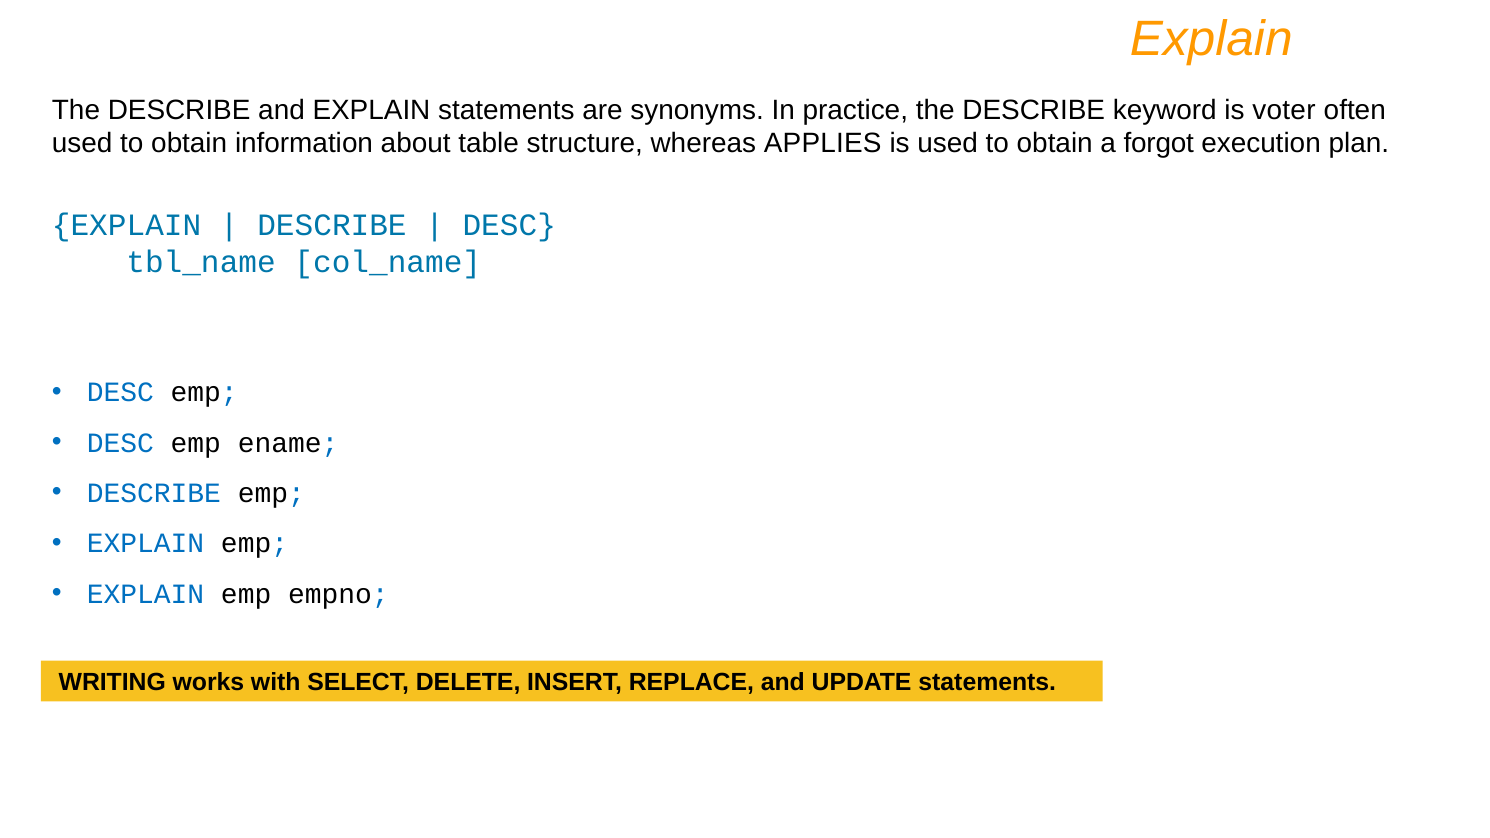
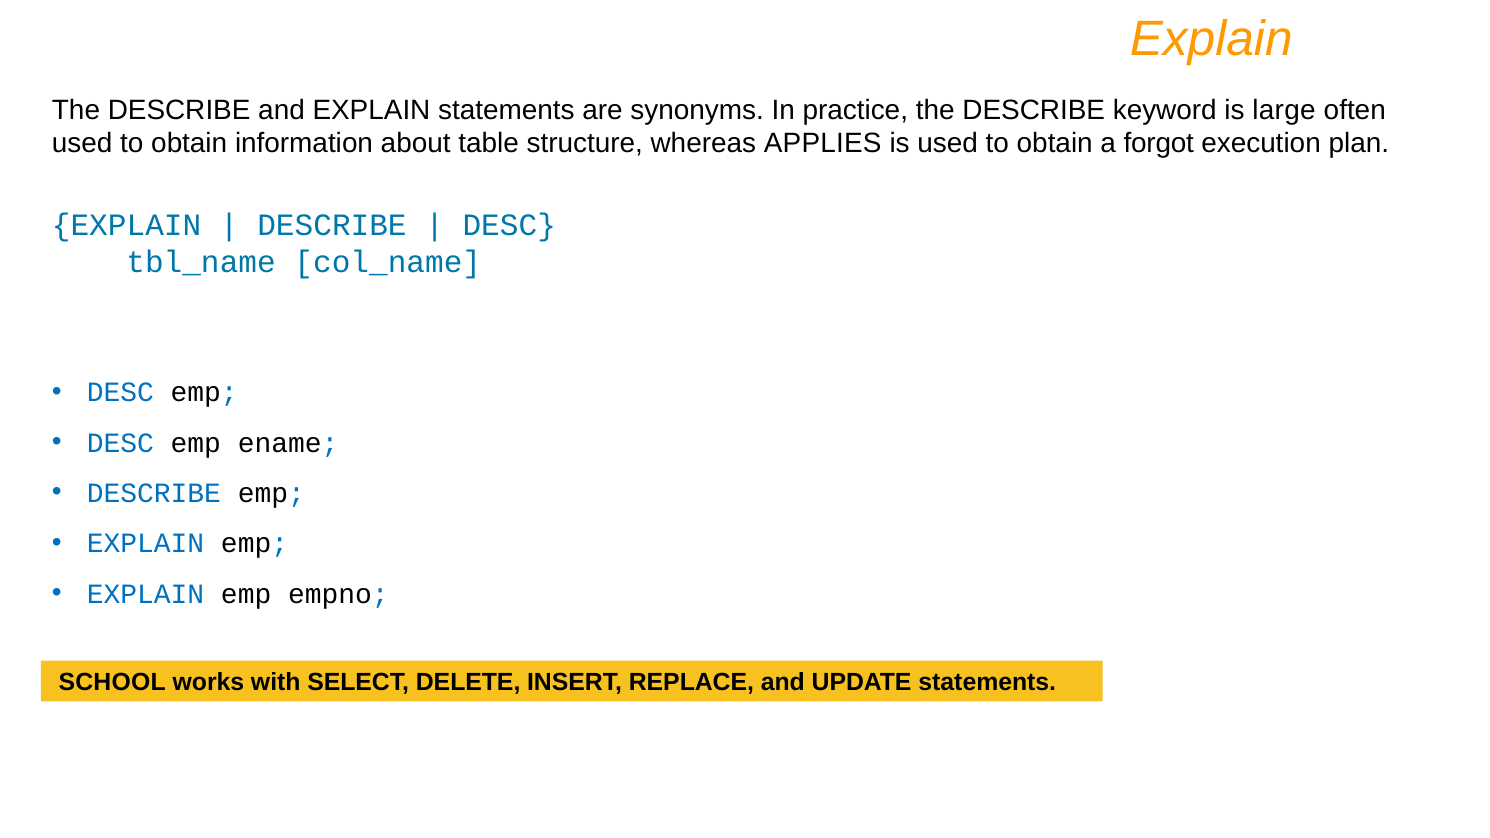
voter: voter -> large (1284, 110)
WRITING: WRITING -> SCHOOL (112, 683)
